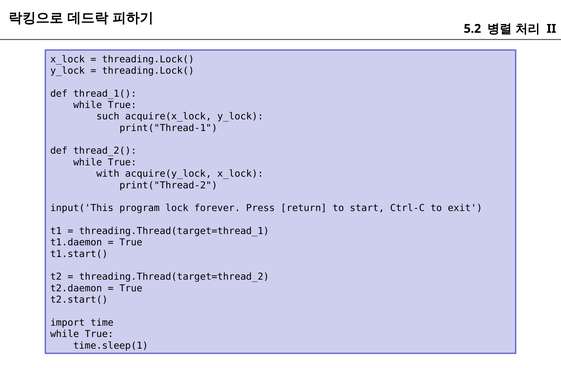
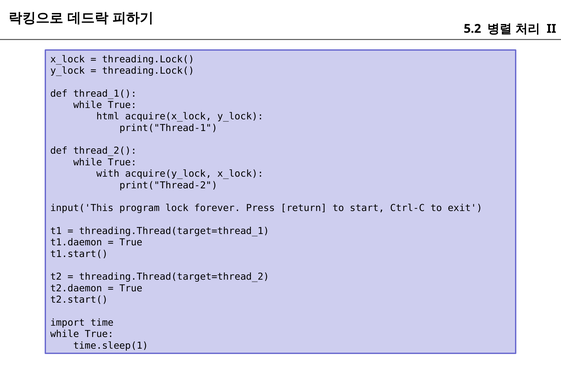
such: such -> html (108, 117)
